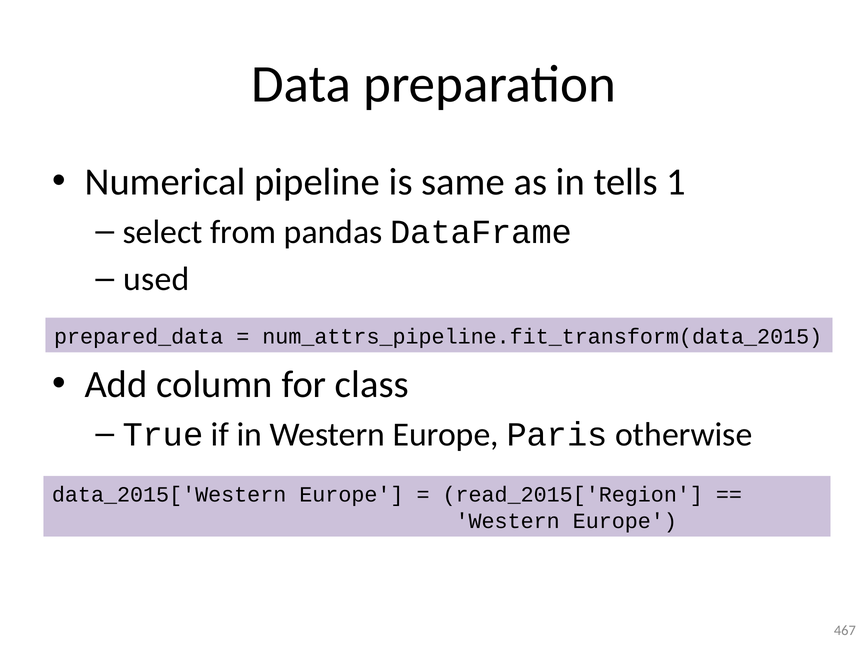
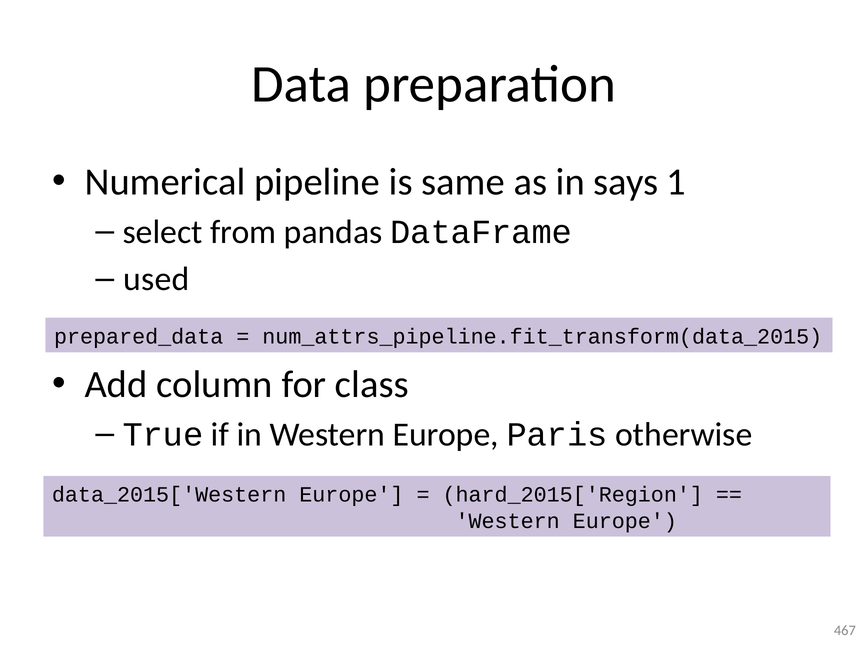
tells: tells -> says (626, 182)
read_2015['Region: read_2015['Region -> hard_2015['Region (573, 495)
